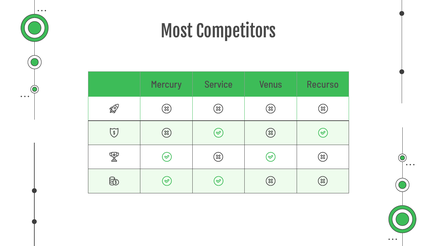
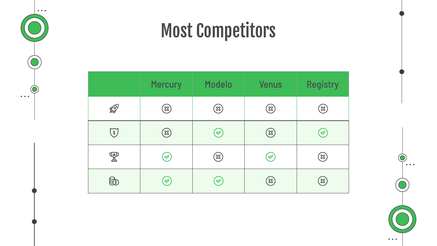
Service: Service -> Modelo (218, 85)
Recurso: Recurso -> Registry (323, 85)
